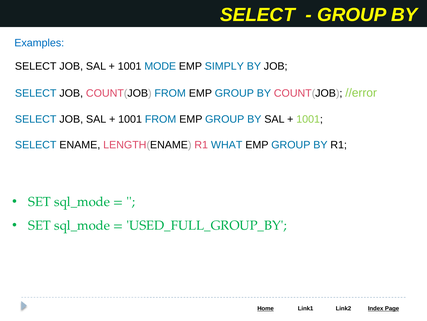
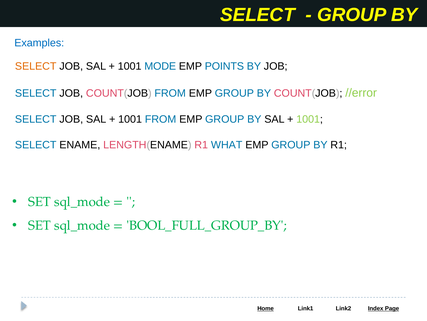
SELECT colour: black -> orange (36, 66)
SIMPLY: SIMPLY -> POINTS (224, 66)
USED_FULL_GROUP_BY: USED_FULL_GROUP_BY -> BOOL_FULL_GROUP_BY (207, 225)
